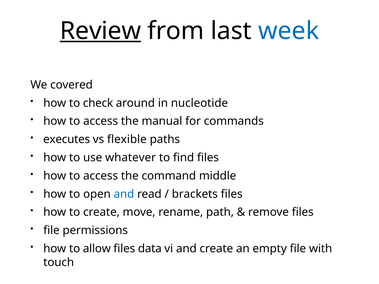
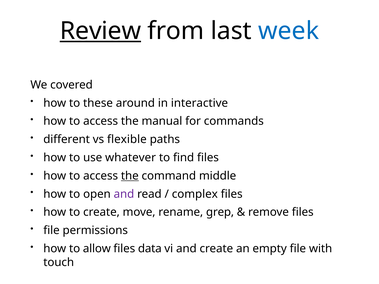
check: check -> these (98, 103)
nucleotide: nucleotide -> interactive (199, 103)
executes: executes -> different (67, 140)
the underline: none -> present (130, 176)
and colour: blue -> purple (124, 194)
brackets: brackets -> complex (195, 194)
path: path -> grep (220, 212)
